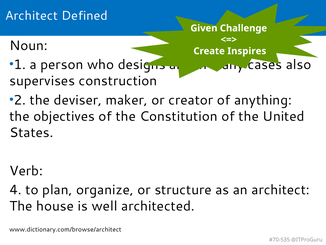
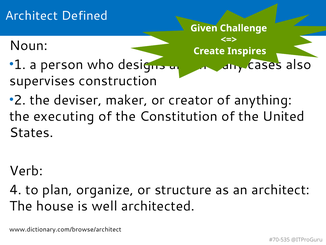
objectives: objectives -> executing (64, 116)
